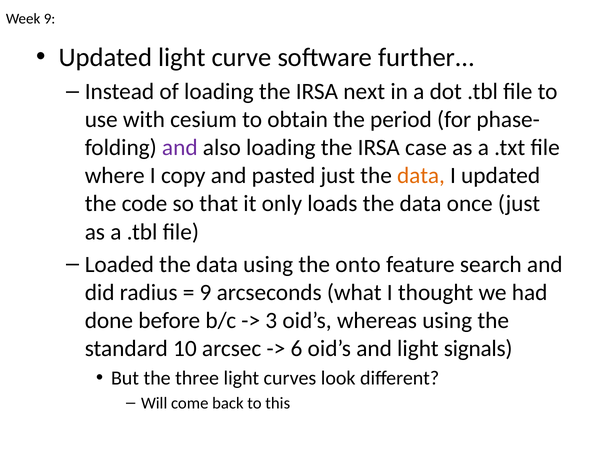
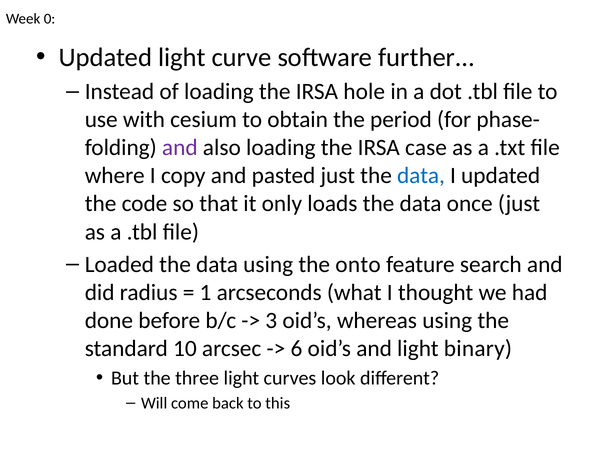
Week 9: 9 -> 0 (50, 19)
next: next -> hole (364, 92)
data colour: orange -> blue (421, 176)
9: 9 -> 1 (205, 293)
signals: signals -> binary (478, 349)
